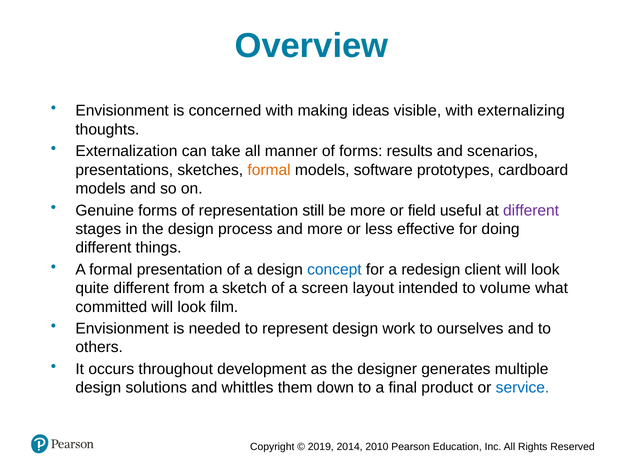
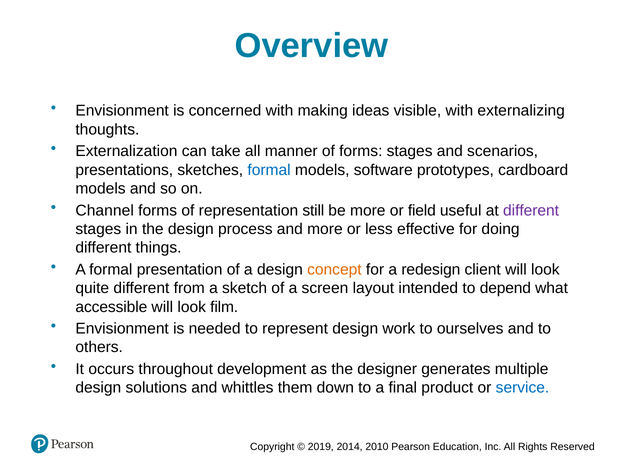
forms results: results -> stages (410, 151)
formal colour: orange -> blue (269, 170)
Genuine: Genuine -> Channel (105, 210)
concept colour: blue -> orange (334, 270)
volume: volume -> depend (505, 288)
committed: committed -> accessible (111, 307)
